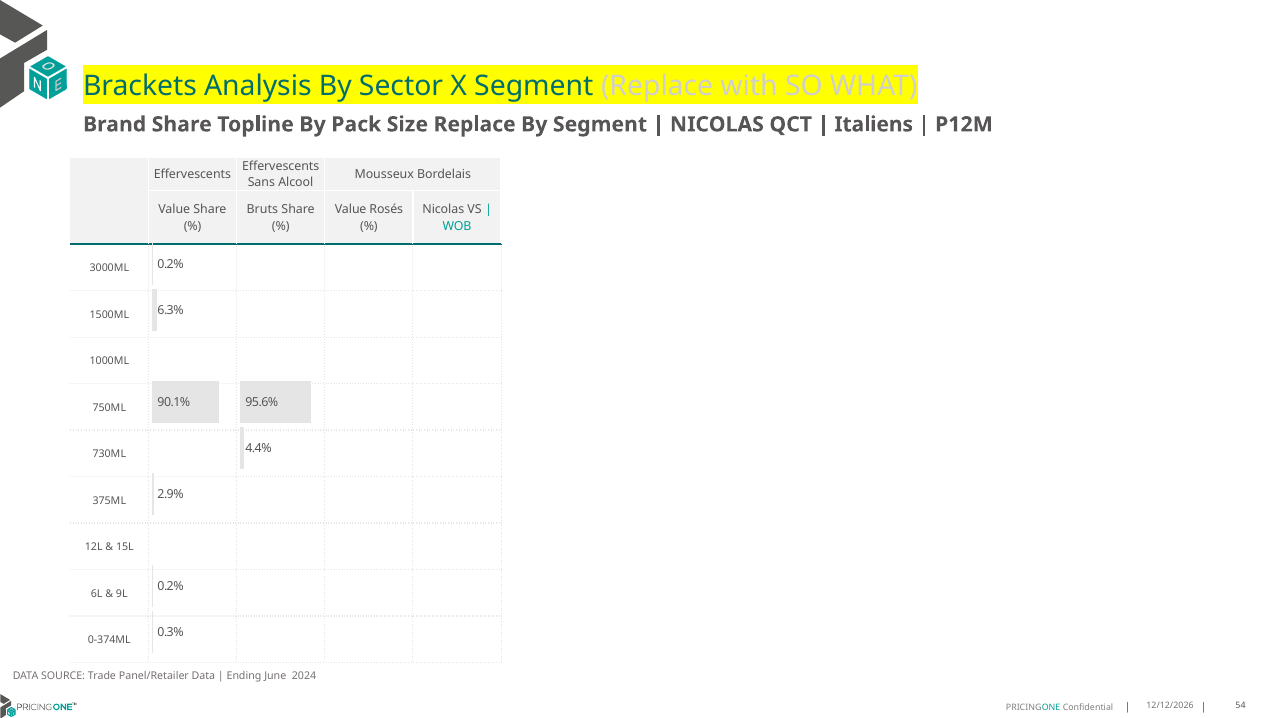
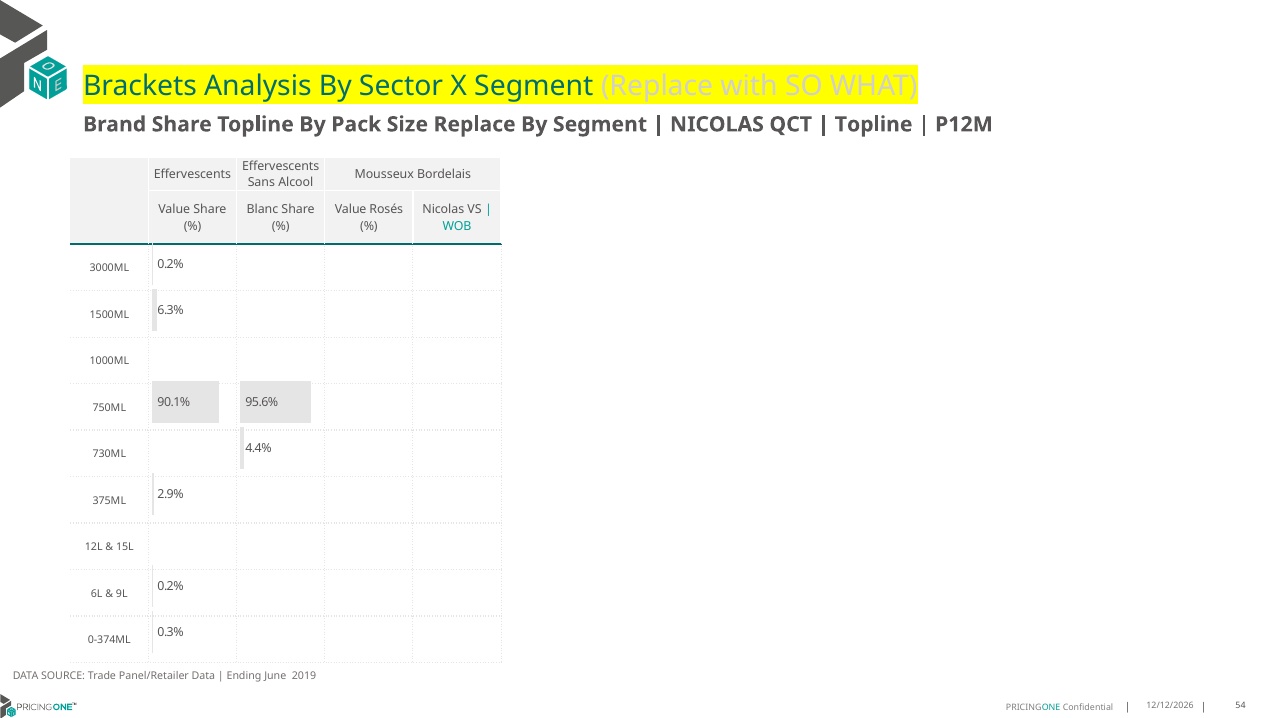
Italiens: Italiens -> Topline (874, 125)
Bruts: Bruts -> Blanc (262, 210)
2024: 2024 -> 2019 (304, 677)
